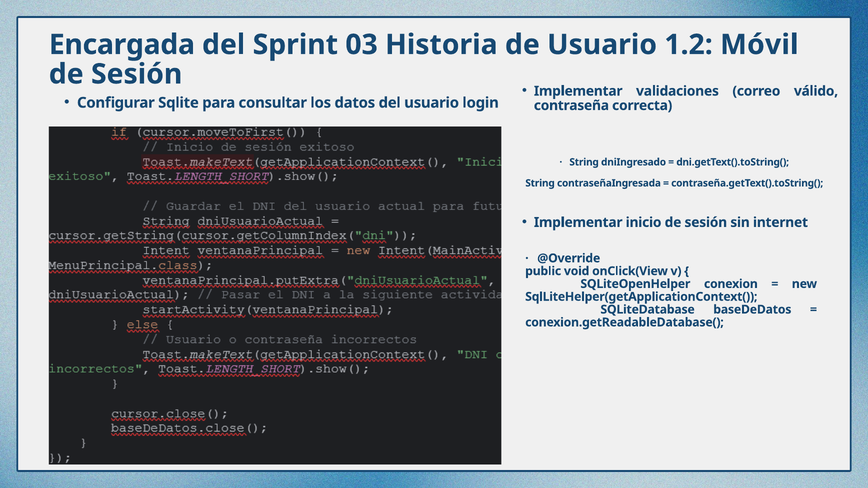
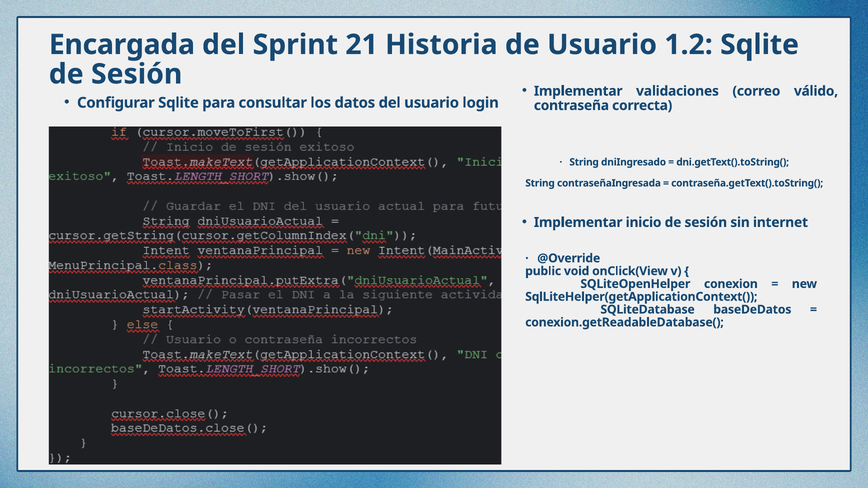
03: 03 -> 21 (362, 45)
1.2 Móvil: Móvil -> Sqlite (760, 45)
